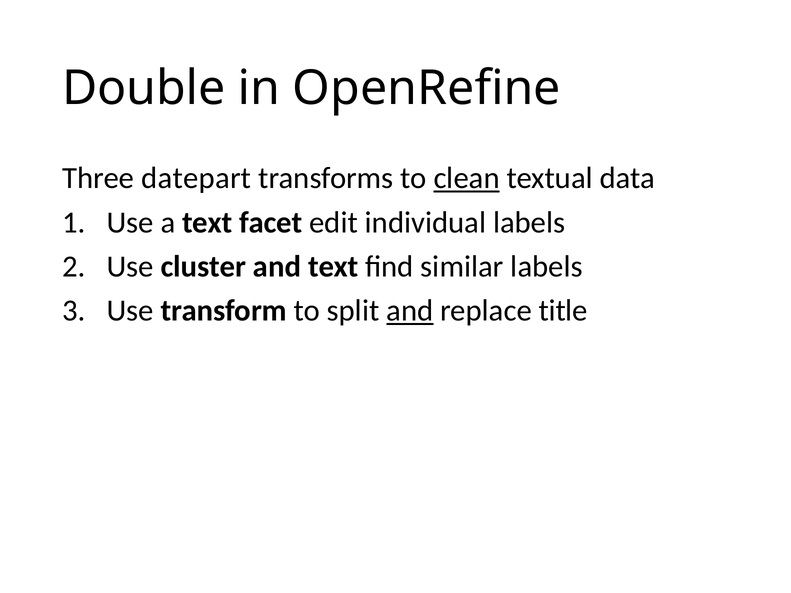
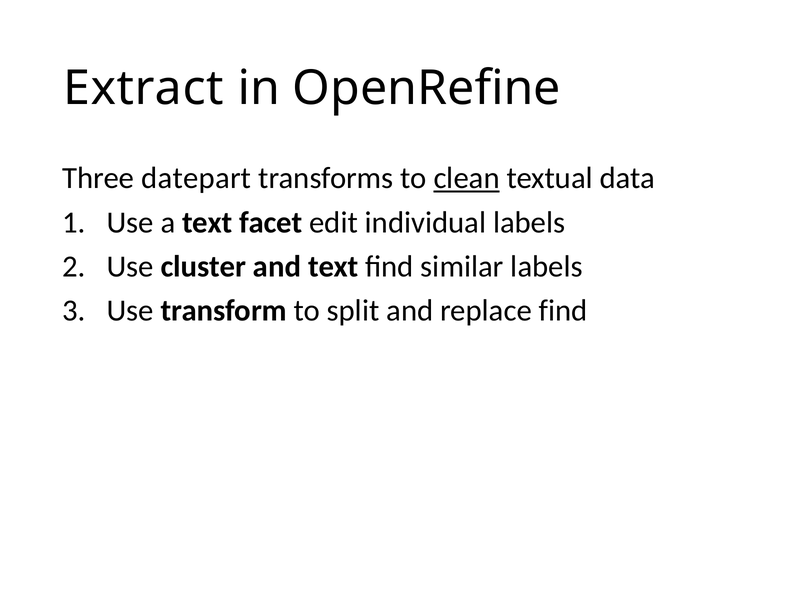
Double: Double -> Extract (143, 89)
and underline: present -> none (410, 311)
replace title: title -> find (563, 311)
